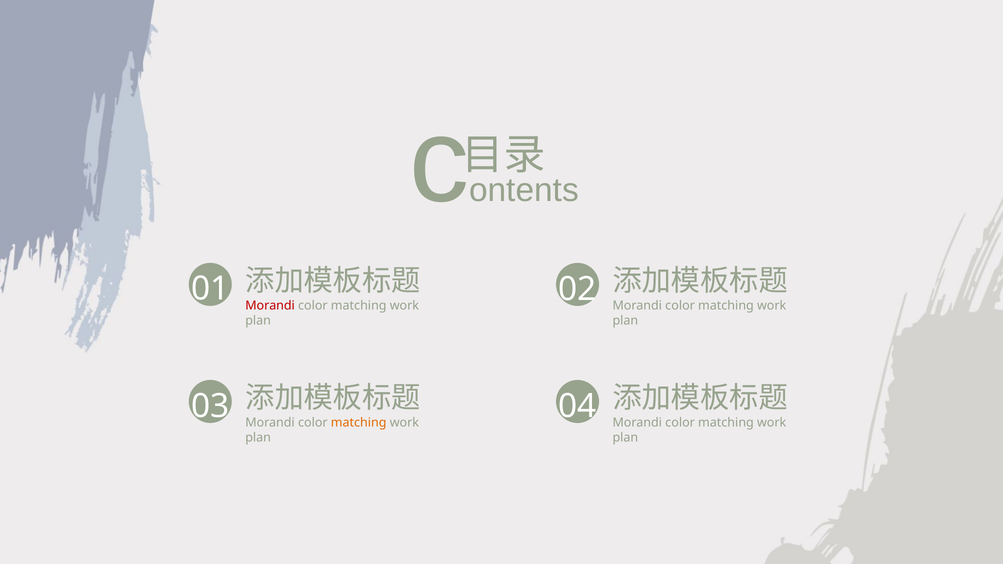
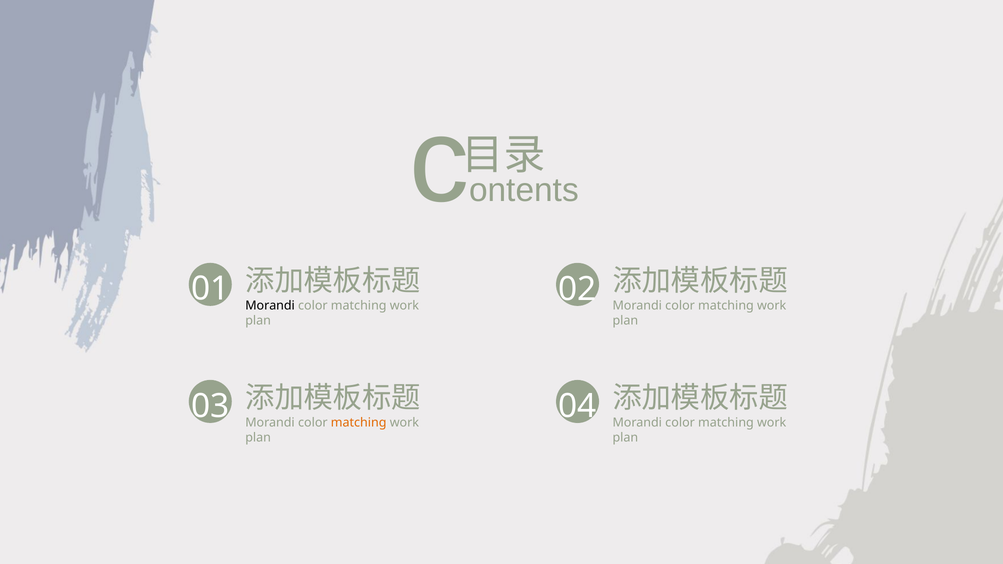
Morandi colour: red -> black (270, 305)
